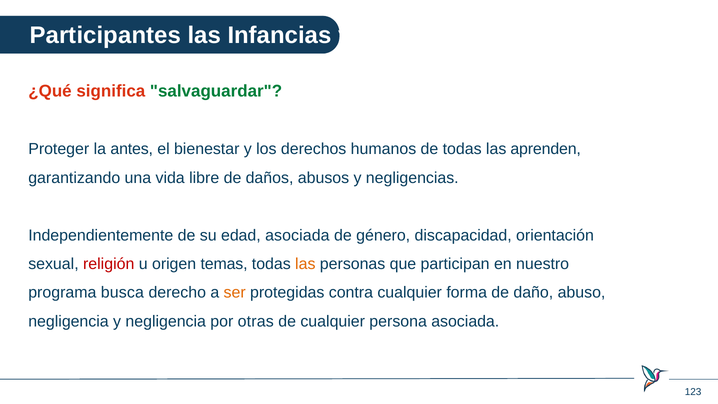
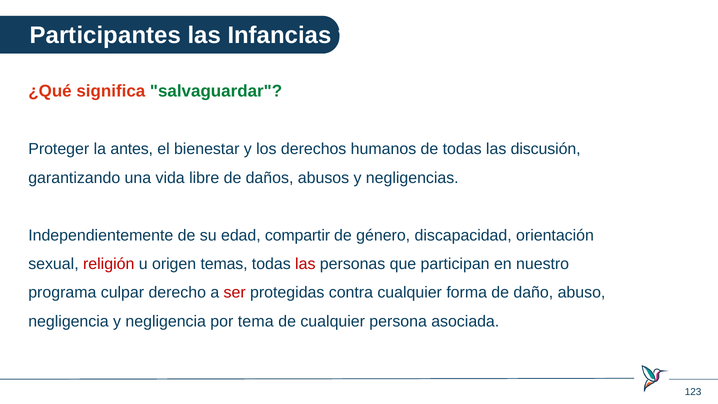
aprenden: aprenden -> discusión (546, 149)
edad asociada: asociada -> compartir (297, 235)
las colour: orange -> red (305, 264)
busca: busca -> culpar (122, 293)
ser colour: orange -> red (235, 293)
otras: otras -> tema (256, 321)
